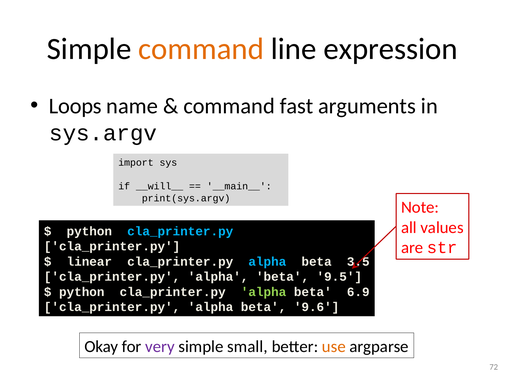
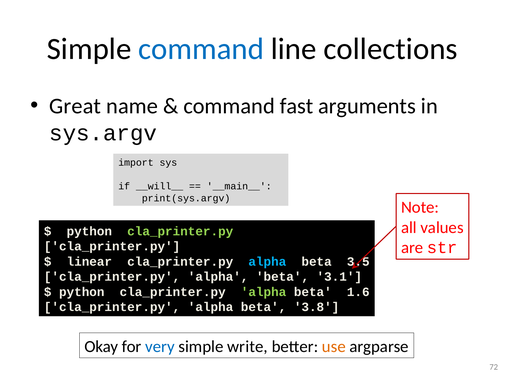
command colour: orange -> blue (201, 49)
expression: expression -> collections (391, 49)
Loops: Loops -> Great (75, 106)
cla_printer.py colour: light blue -> light green (180, 231)
9.5: 9.5 -> 3.1 (339, 277)
6.9: 6.9 -> 1.6 (358, 292)
9.6: 9.6 -> 3.8 (317, 307)
very colour: purple -> blue (160, 346)
small: small -> write (247, 346)
